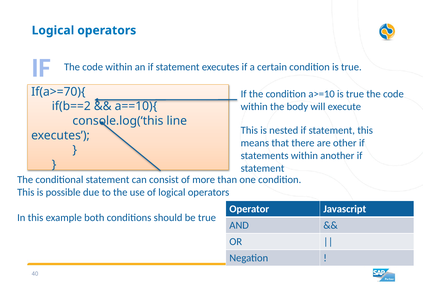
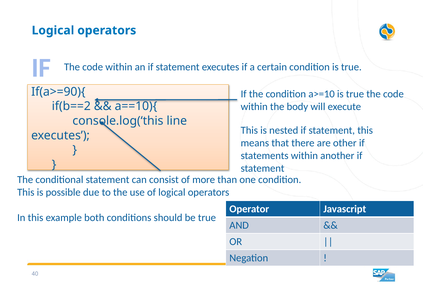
If(a>=70){: If(a>=70){ -> If(a>=90){ (58, 92)
